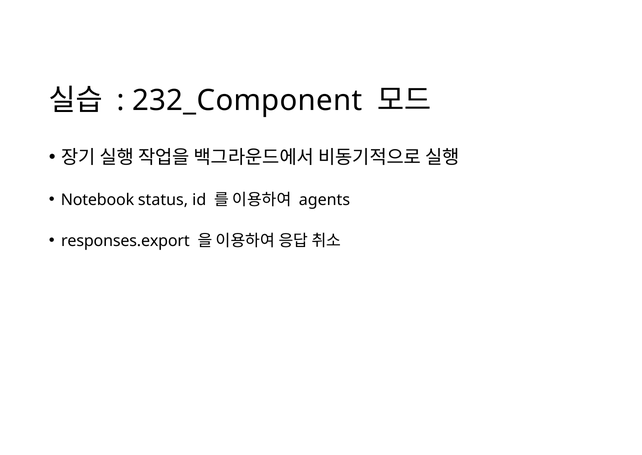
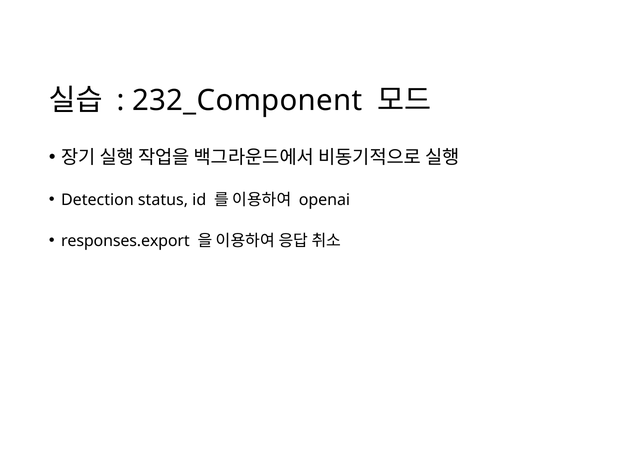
Notebook: Notebook -> Detection (97, 200)
agents: agents -> openai (324, 200)
